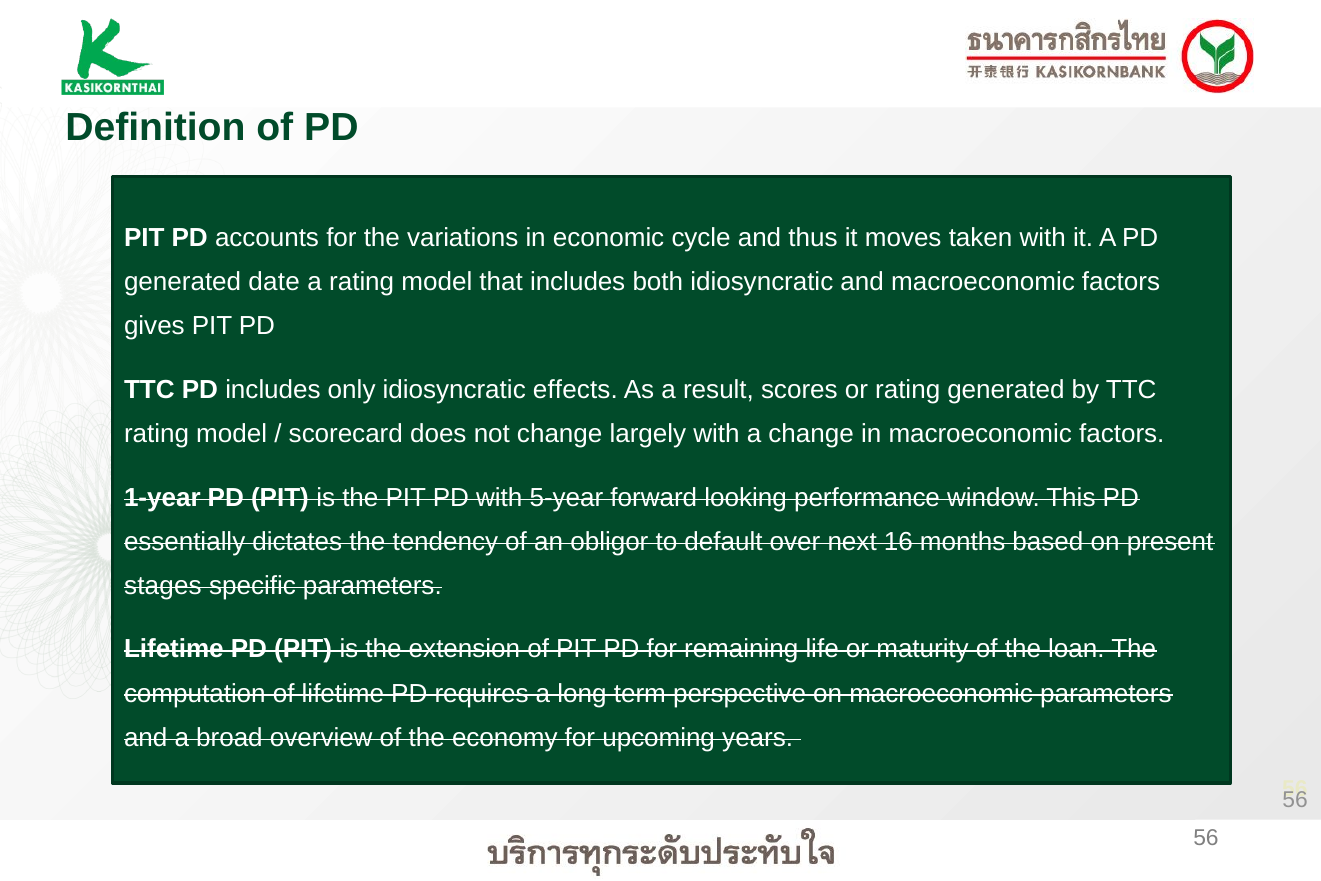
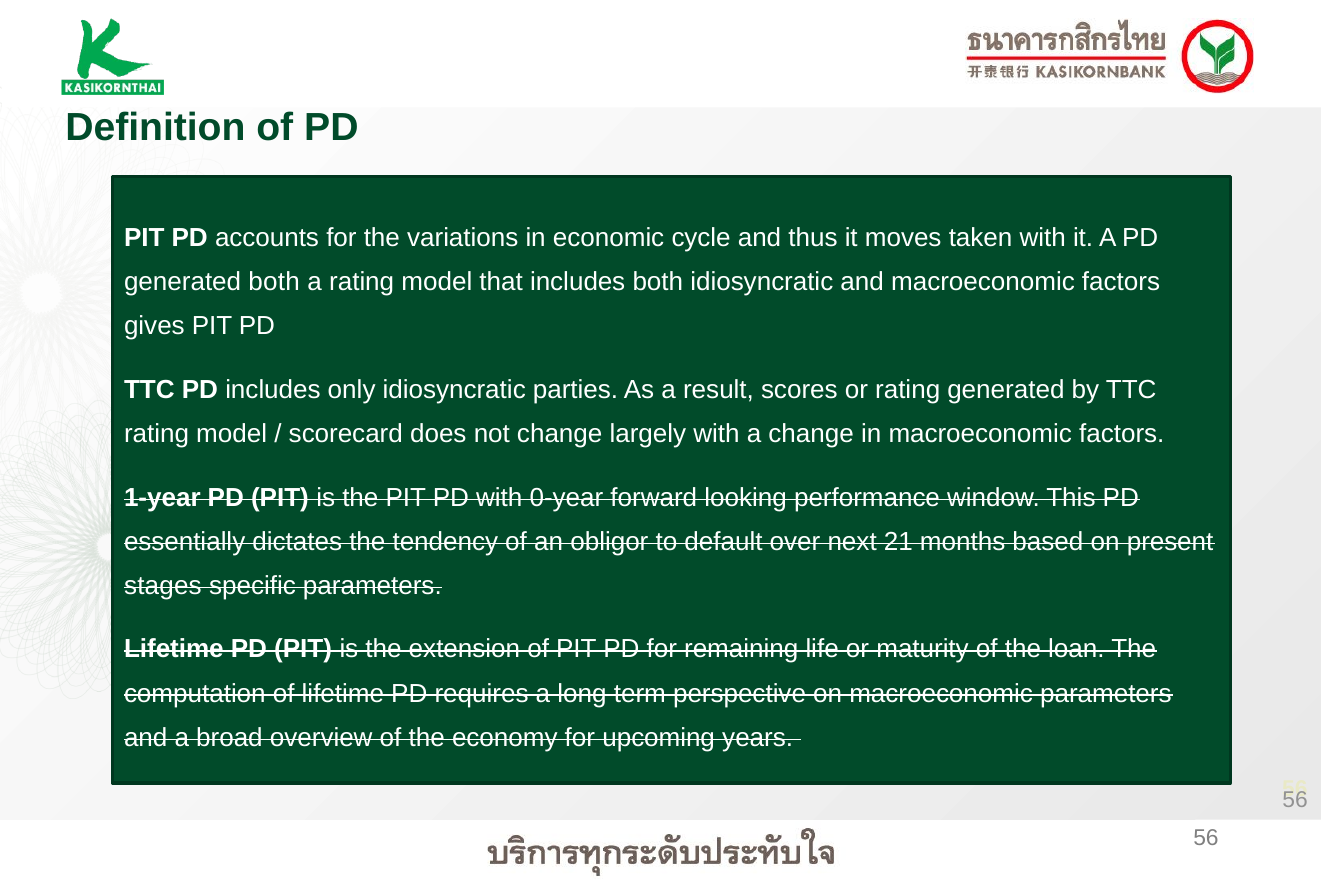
generated date: date -> both (274, 282)
effects: effects -> parties (575, 390)
5-year: 5-year -> 0-year (566, 497)
16: 16 -> 21 (898, 541)
